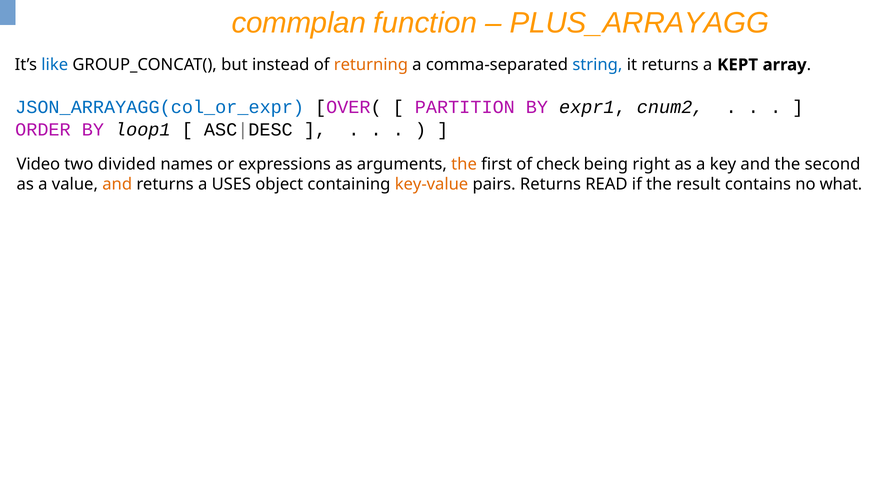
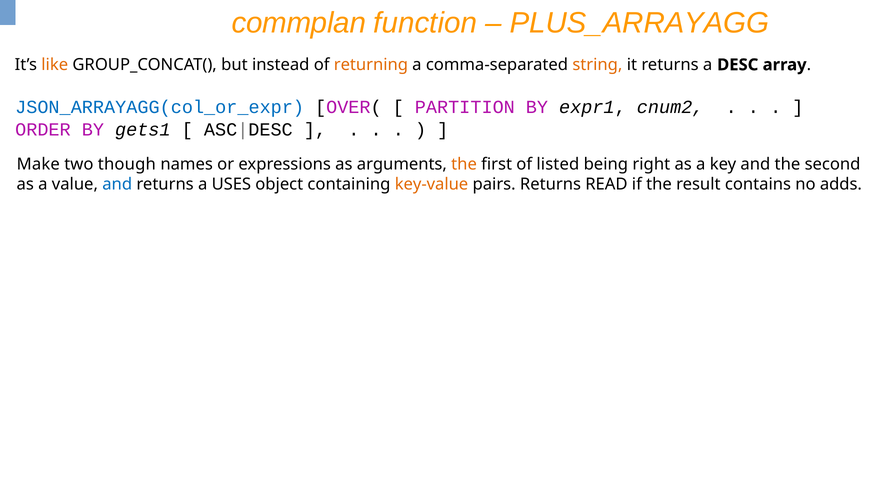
like colour: blue -> orange (55, 65)
string colour: blue -> orange (597, 65)
KEPT: KEPT -> DESC (738, 65)
loop1: loop1 -> gets1 (143, 129)
Video: Video -> Make (38, 164)
divided: divided -> though (127, 164)
check: check -> listed (558, 164)
and colour: orange -> blue (117, 184)
what: what -> adds (841, 184)
